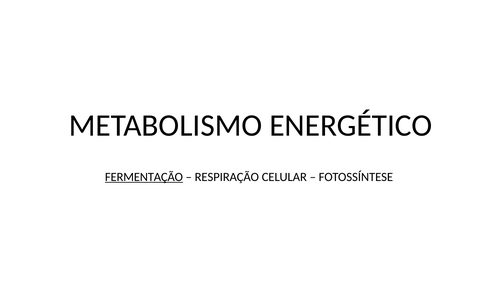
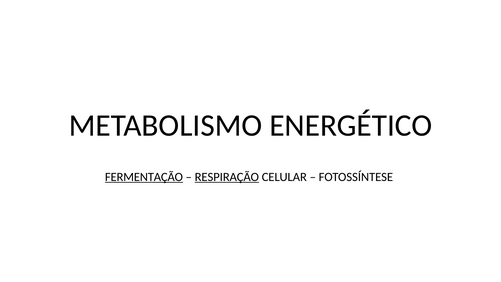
RESPIRAÇÃO underline: none -> present (227, 177)
